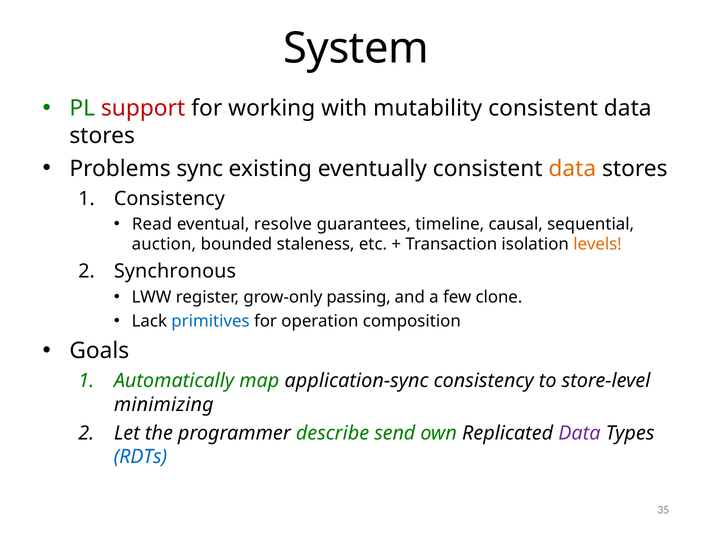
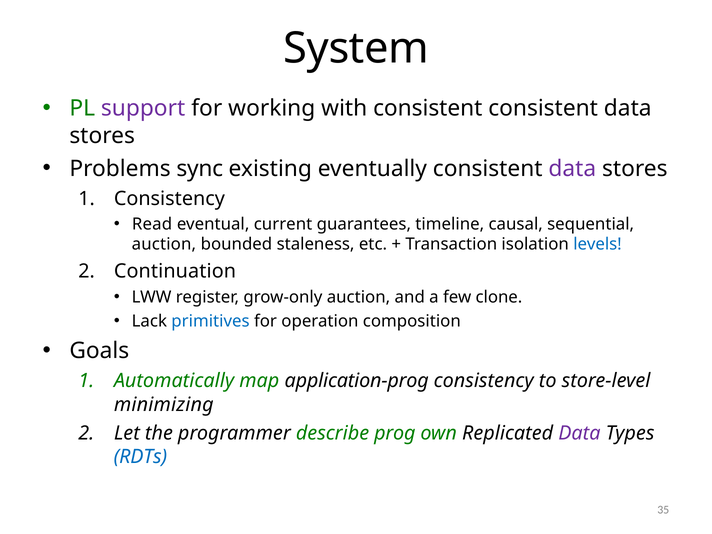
support colour: red -> purple (143, 108)
with mutability: mutability -> consistent (428, 108)
data colour: orange -> purple (572, 169)
resolve: resolve -> current (283, 224)
levels colour: orange -> blue (597, 244)
Synchronous: Synchronous -> Continuation (175, 271)
grow-only passing: passing -> auction (358, 297)
application-sync: application-sync -> application-prog (357, 381)
send: send -> prog (395, 433)
